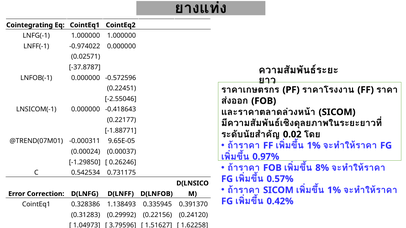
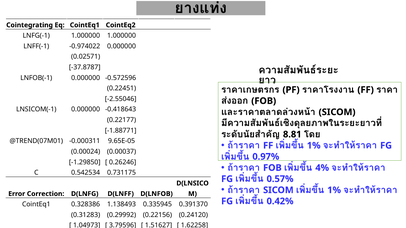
0.02: 0.02 -> 8.81 (292, 135)
8%: 8% -> 4% (322, 168)
